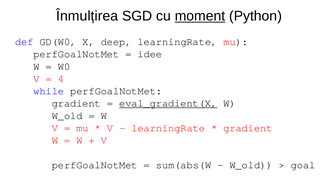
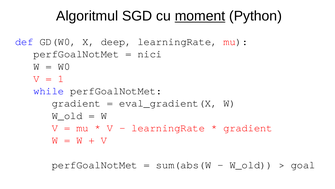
Înmulțirea: Înmulțirea -> Algoritmul (87, 16)
idee: idee -> nici (150, 54)
4: 4 -> 1 (61, 78)
eval_gradient(X underline: present -> none (168, 103)
